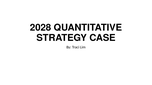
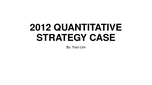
2028: 2028 -> 2012 (41, 28)
